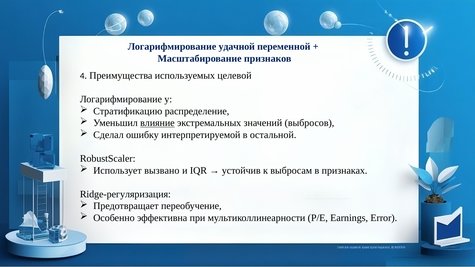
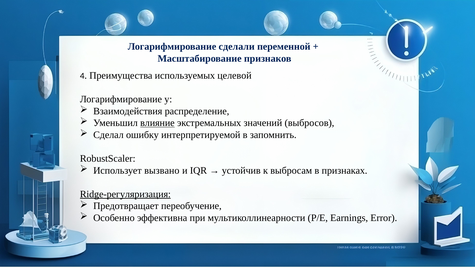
удачной: удачной -> сделали (237, 47)
Стратификацию: Стратификацию -> Взаимодействия (128, 111)
остальной: остальной -> запомнить (273, 135)
Ridge-регуляризация underline: none -> present (125, 194)
